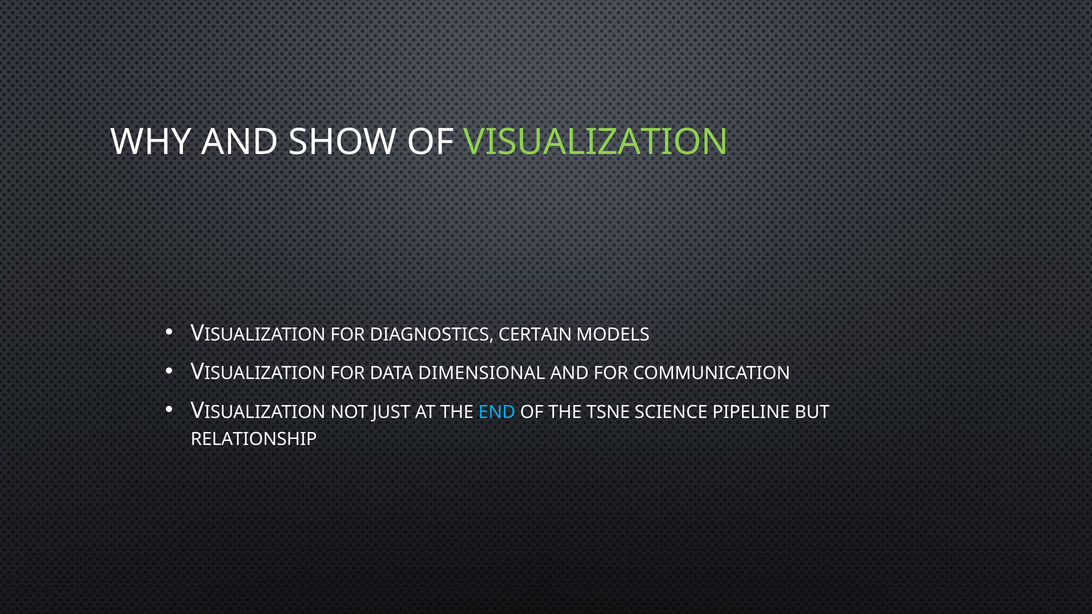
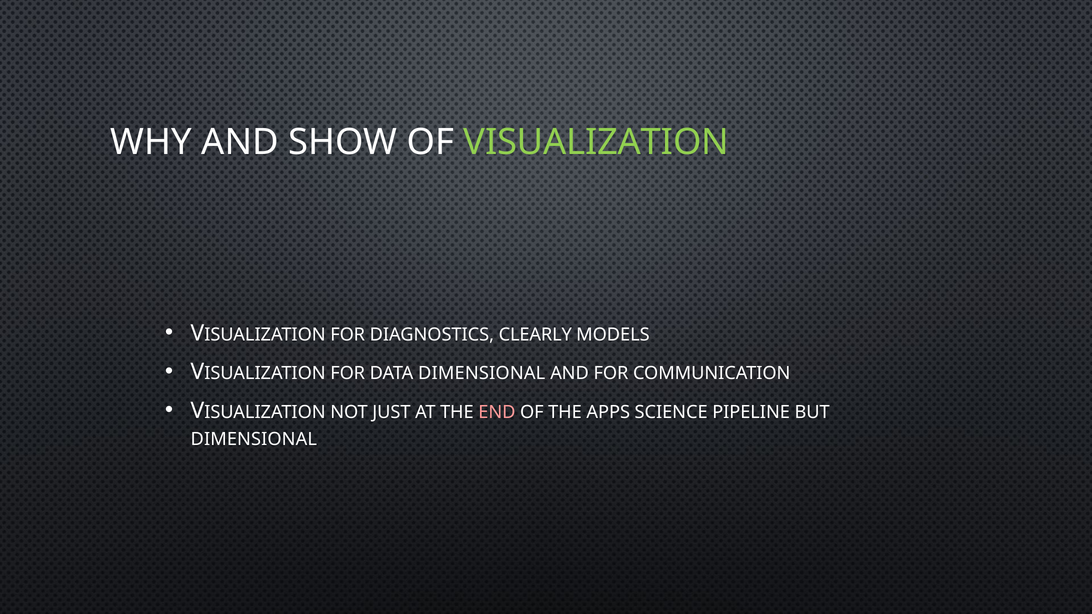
CERTAIN: CERTAIN -> CLEARLY (535, 335)
END colour: light blue -> pink (497, 412)
TSNE: TSNE -> APPS (608, 412)
RELATIONSHIP: RELATIONSHIP -> DIMENSIONAL (254, 440)
